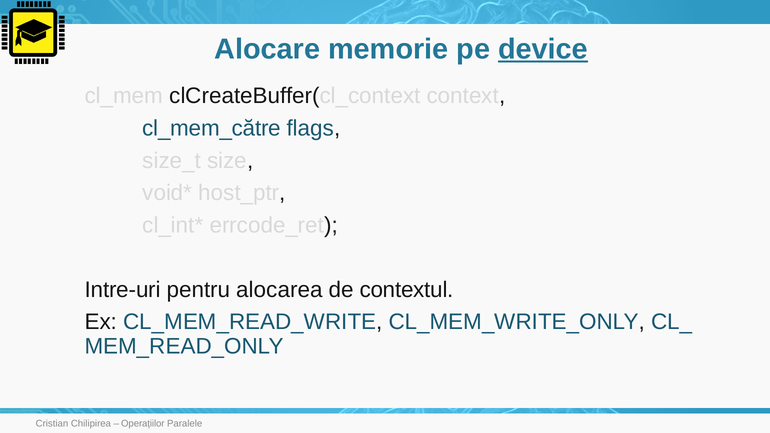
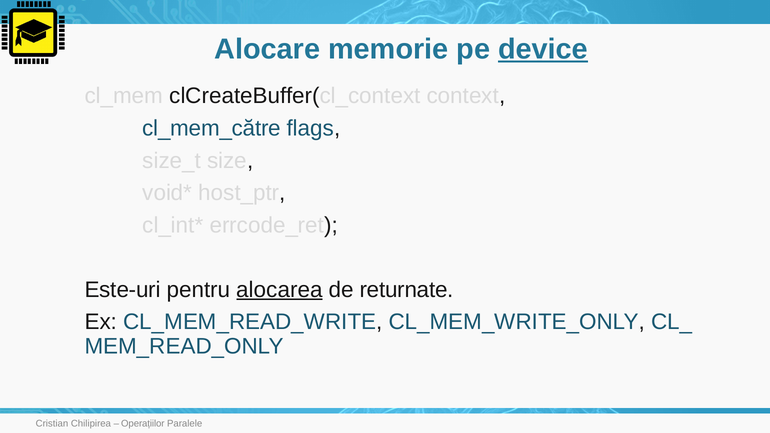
Intre-uri: Intre-uri -> Este-uri (123, 290)
alocarea underline: none -> present (279, 290)
contextul: contextul -> returnate (407, 290)
